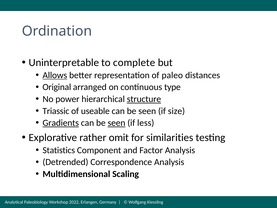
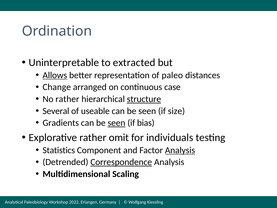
complete: complete -> extracted (134, 62)
Original: Original -> Change (57, 87)
type: type -> case (172, 87)
No power: power -> rather (67, 99)
Triassic: Triassic -> Several (56, 111)
Gradients underline: present -> none (61, 123)
less: less -> bias (146, 123)
similarities: similarities -> individuals (170, 137)
Analysis underline: none -> present (180, 150)
Correspondence underline: none -> present (121, 162)
